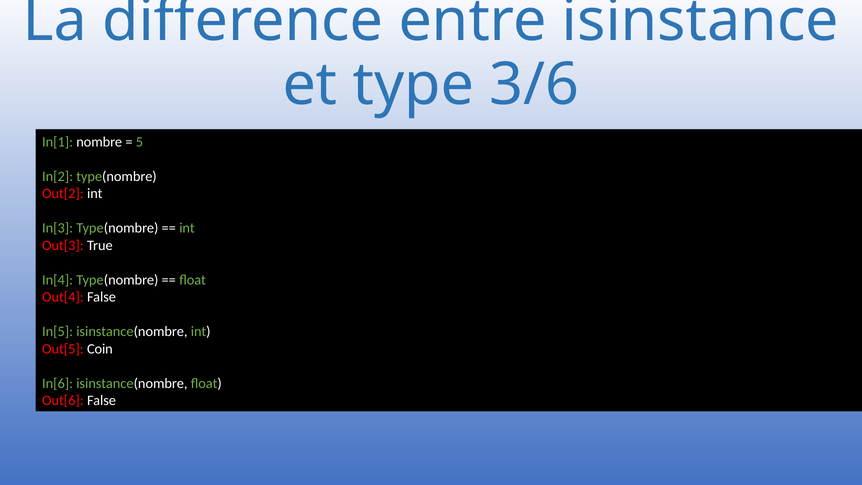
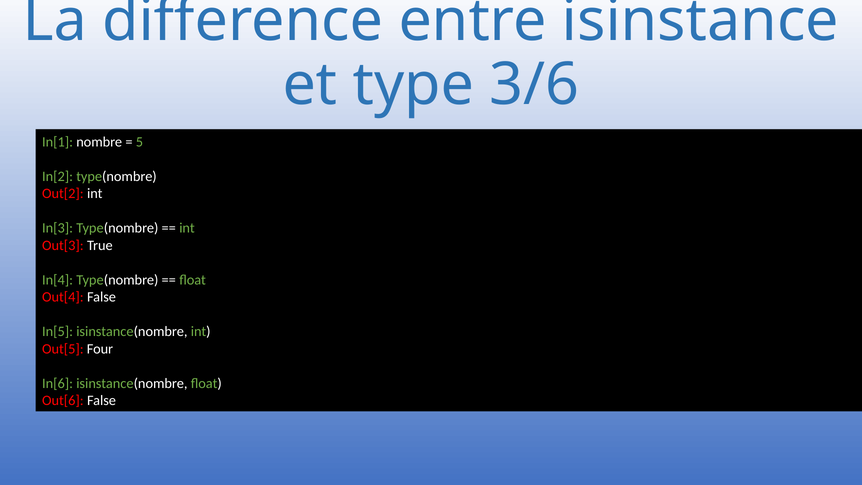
Coin: Coin -> Four (100, 349)
